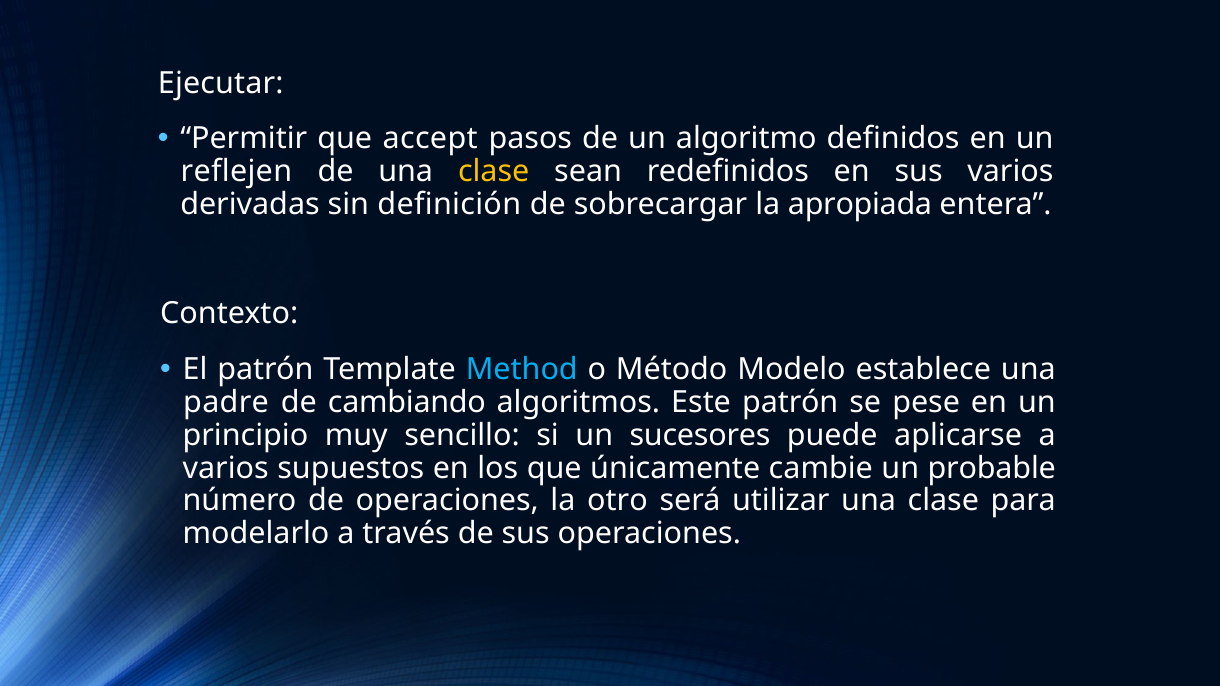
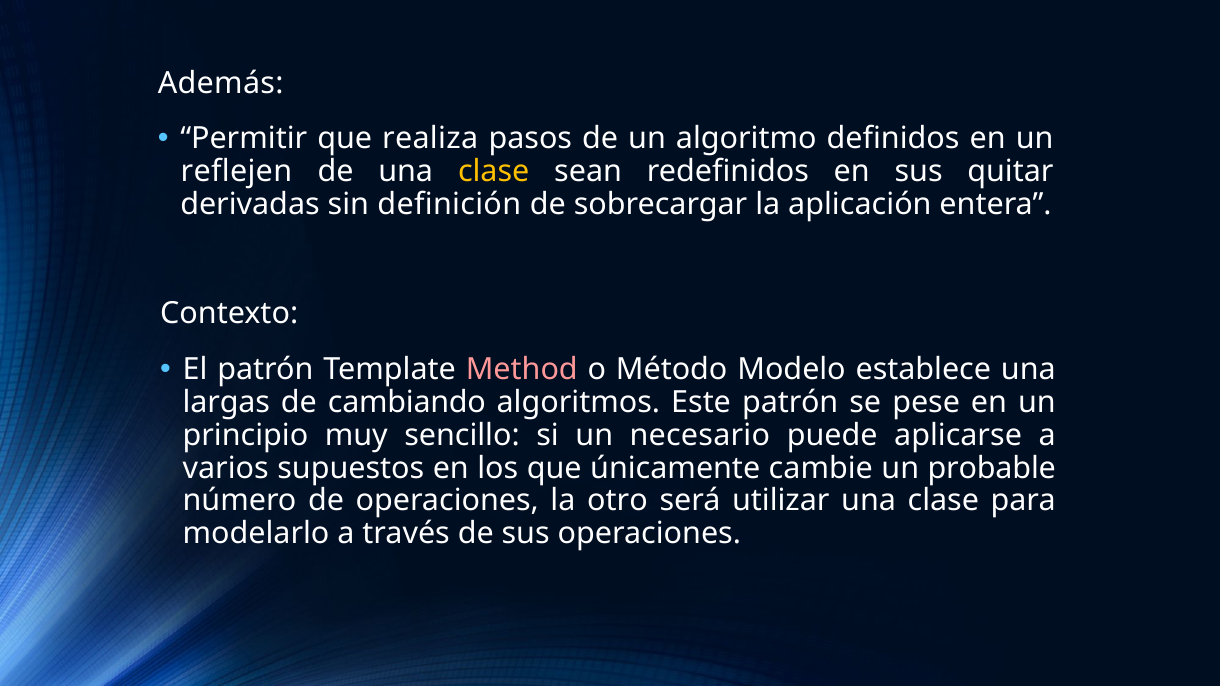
Ejecutar: Ejecutar -> Además (221, 83)
accept: accept -> realiza (430, 139)
sus varios: varios -> quitar (1010, 172)
apropiada: apropiada -> aplicación (860, 205)
Method colour: light blue -> pink (522, 369)
padre: padre -> largas (226, 402)
sucesores: sucesores -> necesario (700, 435)
